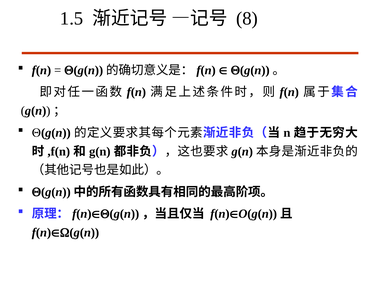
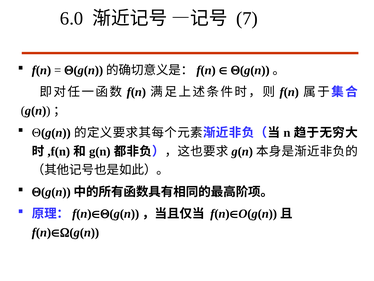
1.5: 1.5 -> 6.0 (72, 18)
8: 8 -> 7 (247, 18)
